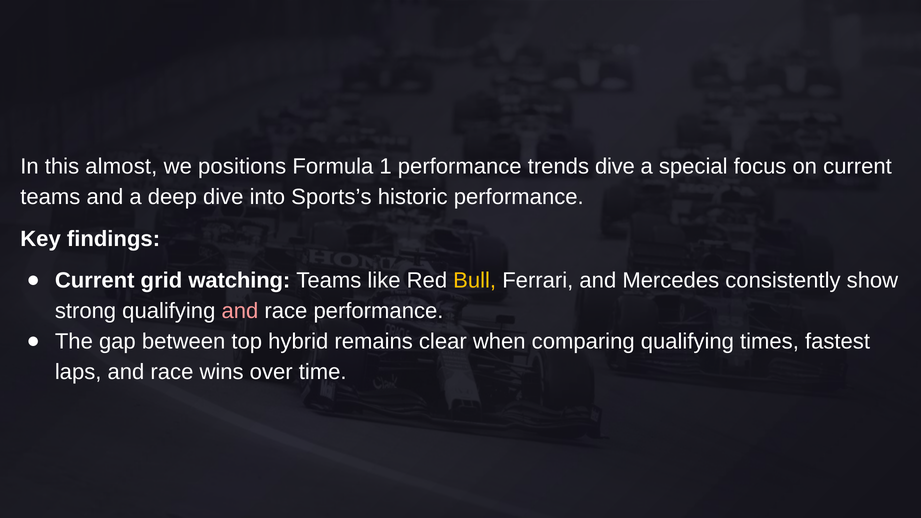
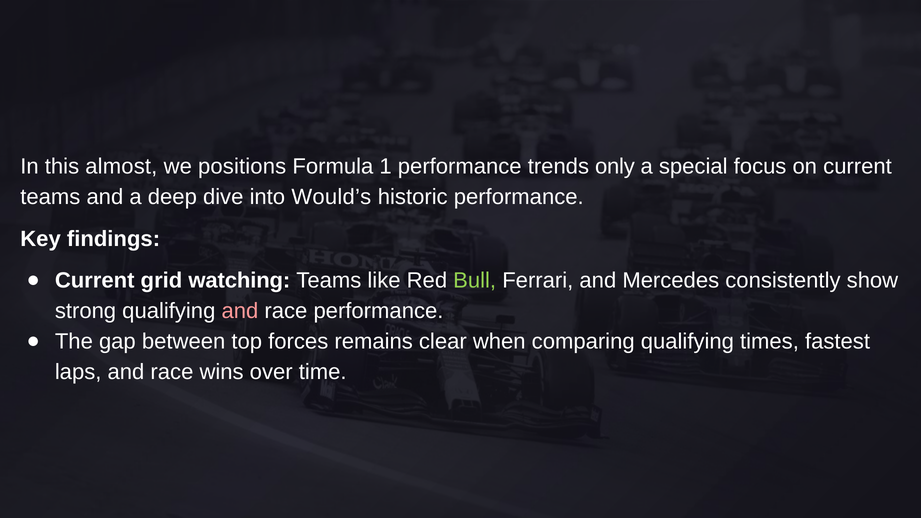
trends dive: dive -> only (615, 166)
Sports’s: Sports’s -> Would’s (331, 197)
Bull colour: yellow -> light green (475, 281)
hybrid: hybrid -> forces (298, 341)
